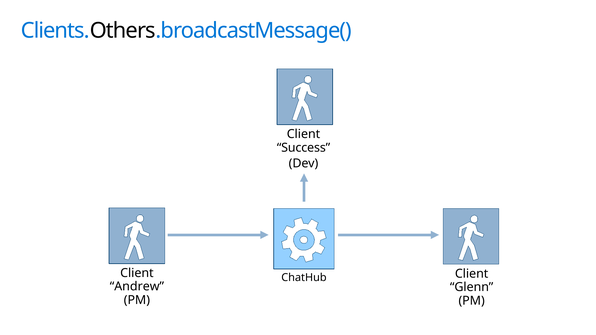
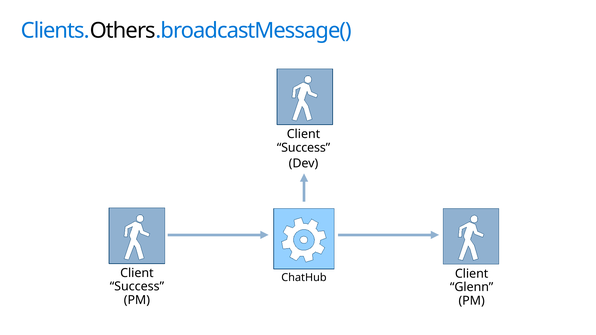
Andrew: Andrew -> Success (137, 287)
